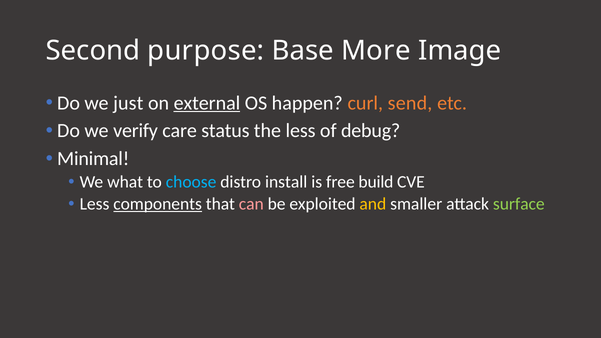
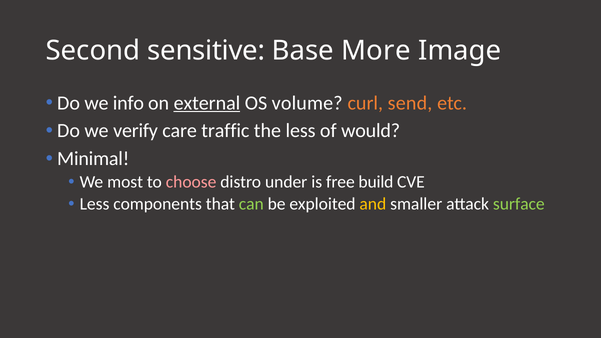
purpose: purpose -> sensitive (206, 50)
just: just -> info (128, 103)
happen: happen -> volume (307, 103)
status: status -> traffic (225, 131)
debug: debug -> would (371, 131)
what: what -> most (125, 182)
choose colour: light blue -> pink (191, 182)
install: install -> under (286, 182)
components underline: present -> none (158, 204)
can colour: pink -> light green (251, 204)
